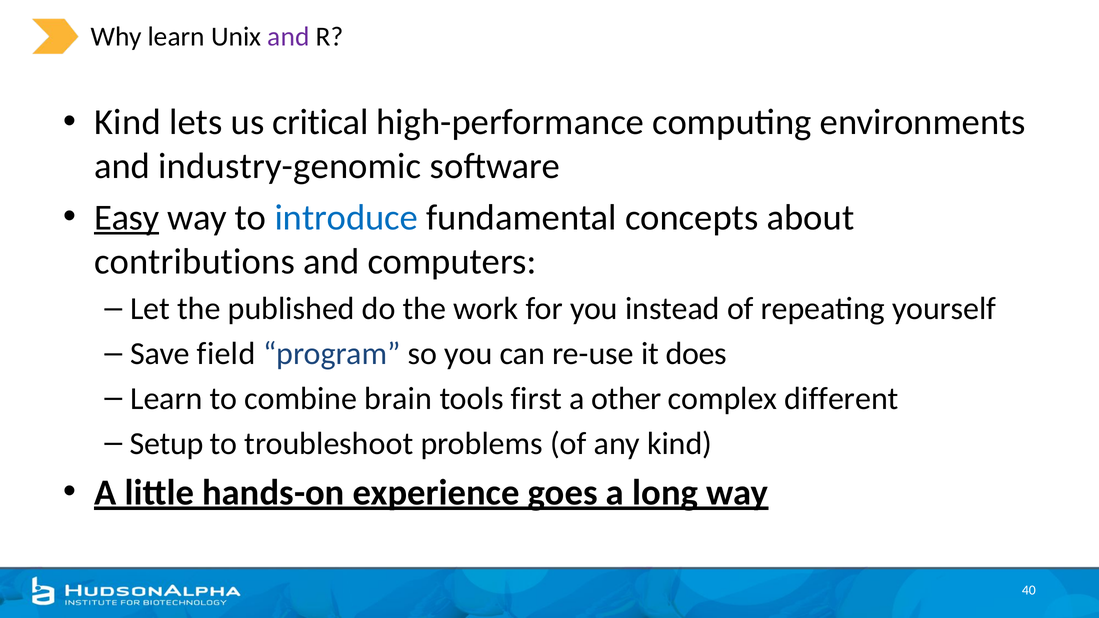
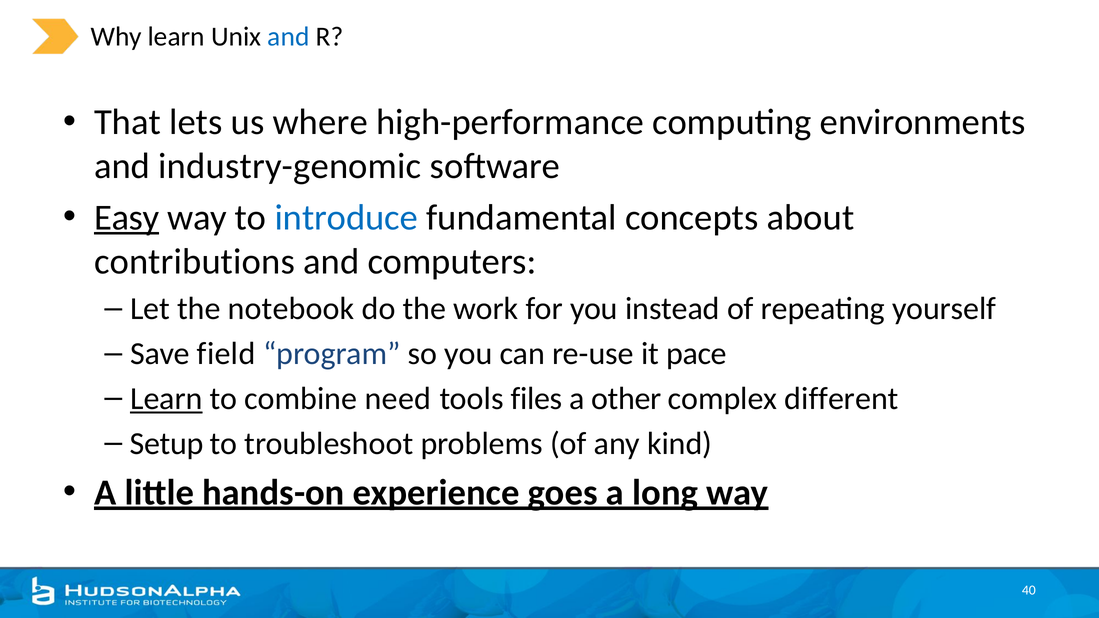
and colour: purple -> blue (288, 37)
Kind: Kind -> That (128, 122)
critical: critical -> where (320, 122)
published: published -> notebook (291, 309)
does: does -> pace (696, 354)
Learn underline: none -> present (166, 399)
brain: brain -> need (398, 399)
first: first -> files (536, 399)
